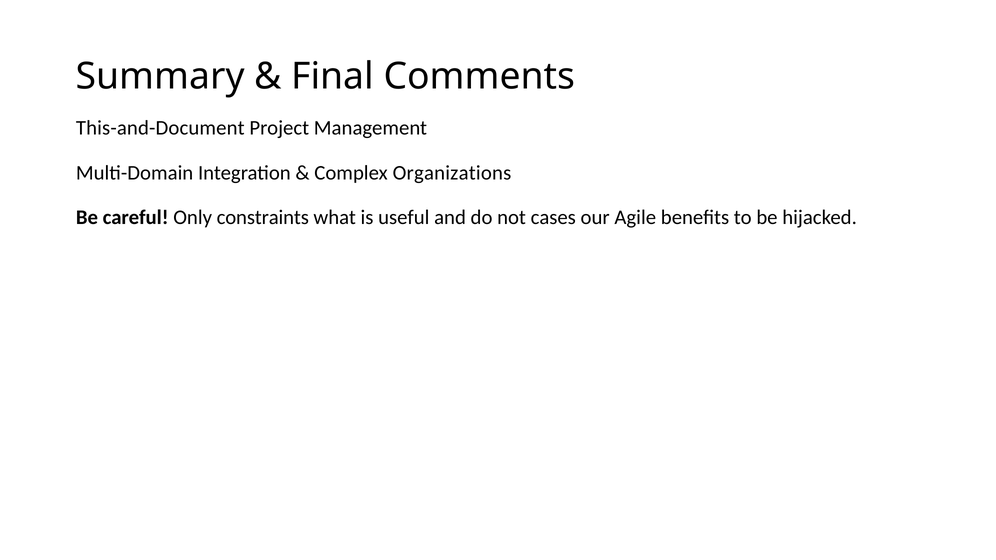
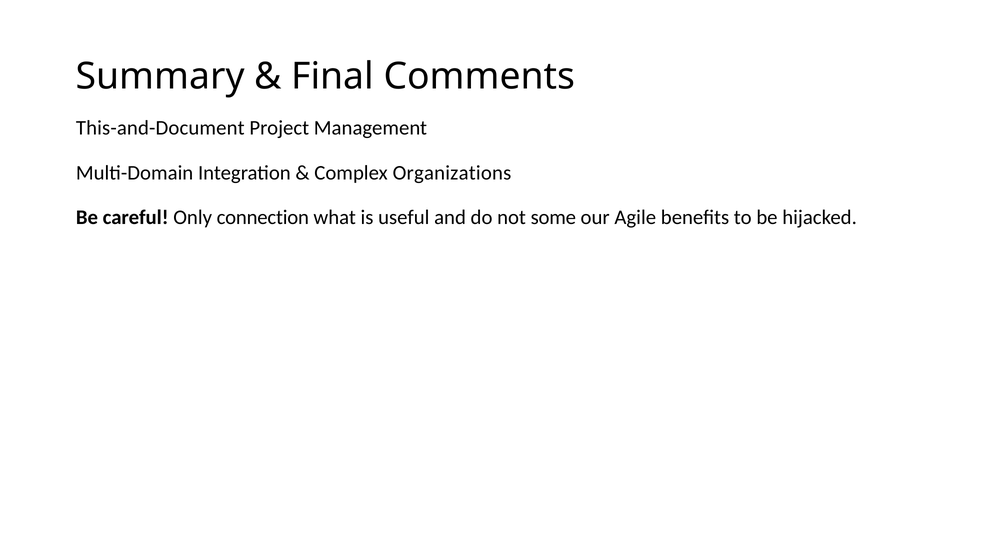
constraints: constraints -> connection (263, 218)
cases: cases -> some (553, 218)
